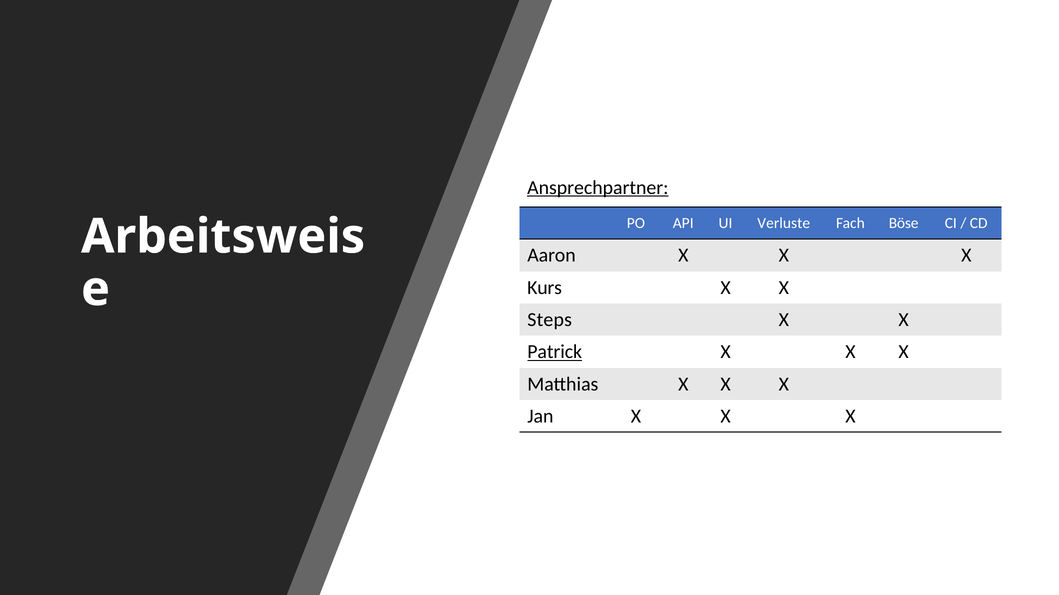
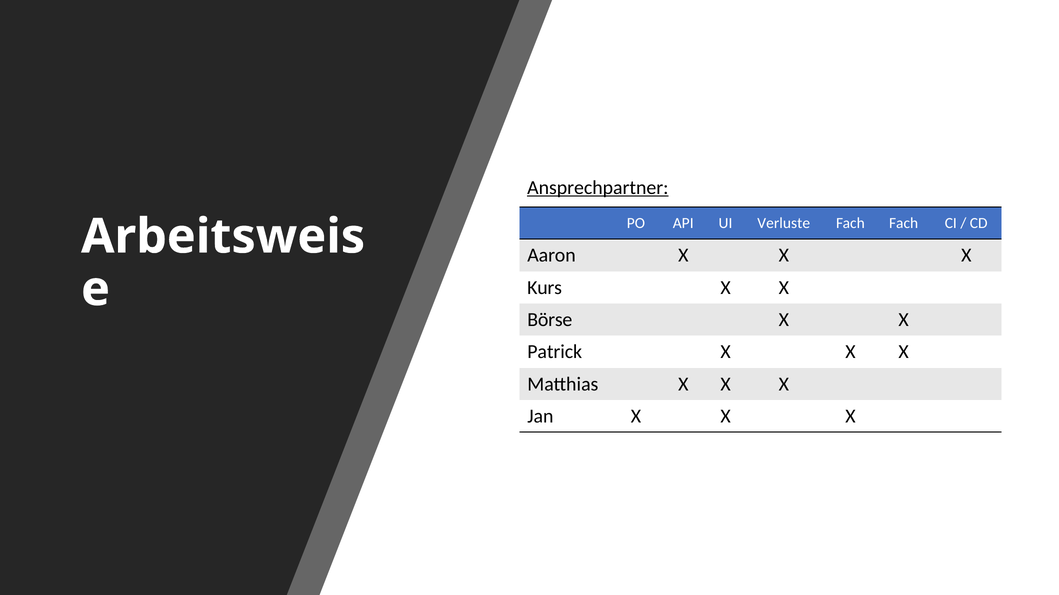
Fach Böse: Böse -> Fach (904, 223)
Steps: Steps -> Börse (550, 320)
Patrick underline: present -> none (555, 352)
